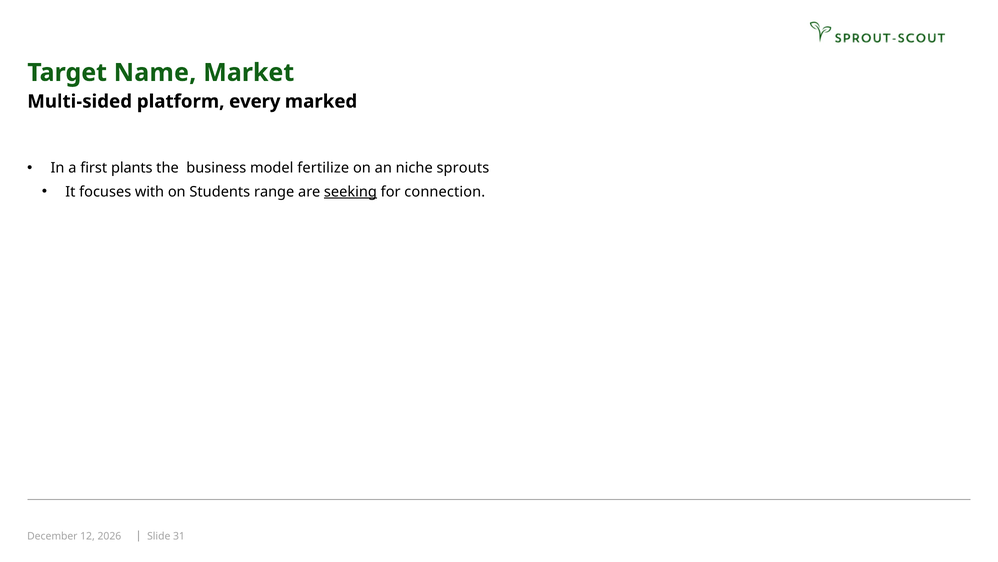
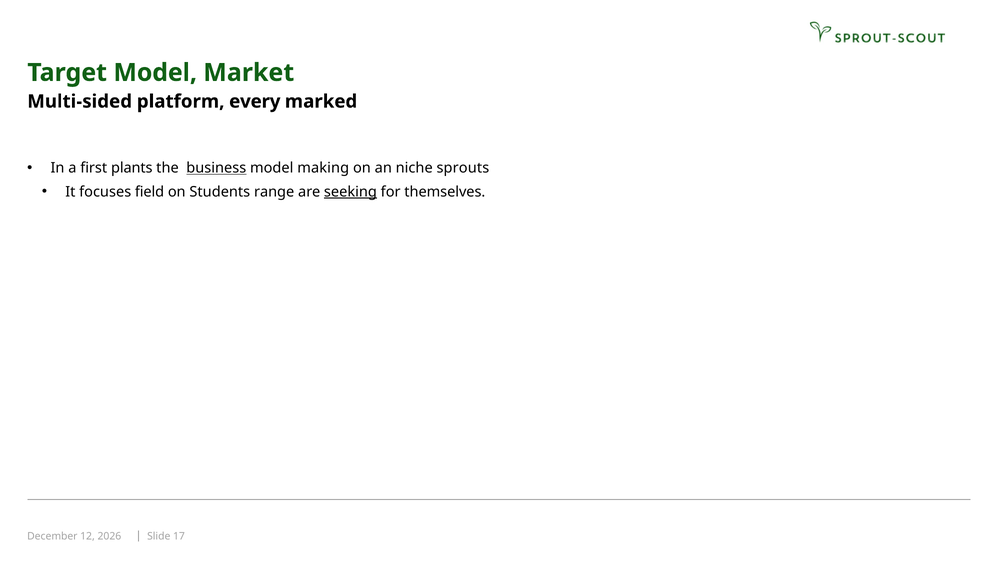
Target Name: Name -> Model (155, 73)
business underline: none -> present (216, 168)
fertilize: fertilize -> making (323, 168)
with: with -> field (150, 192)
connection: connection -> themselves (445, 192)
31: 31 -> 17 (179, 536)
